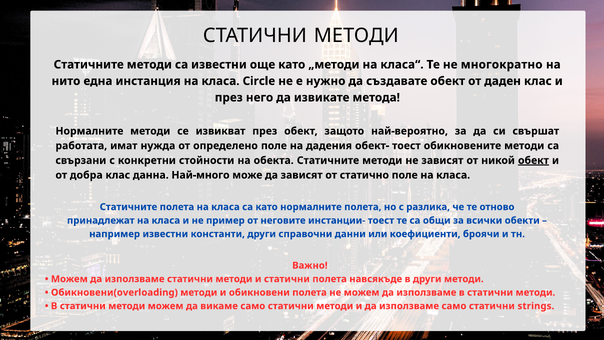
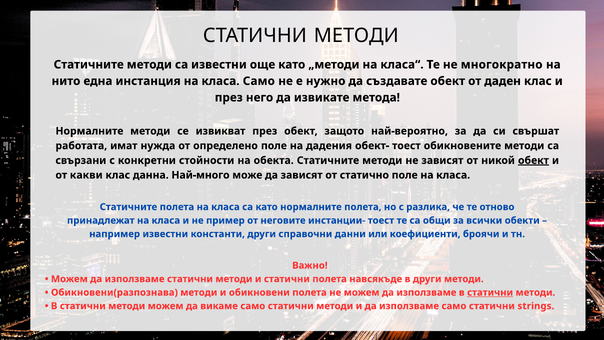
класа Circle: Circle -> Само (259, 81)
добра: добра -> какви (86, 175)
Обикновени(overloading: Обикновени(overloading -> Обикновени(разпознава (114, 292)
статични underline: none -> present (490, 292)
